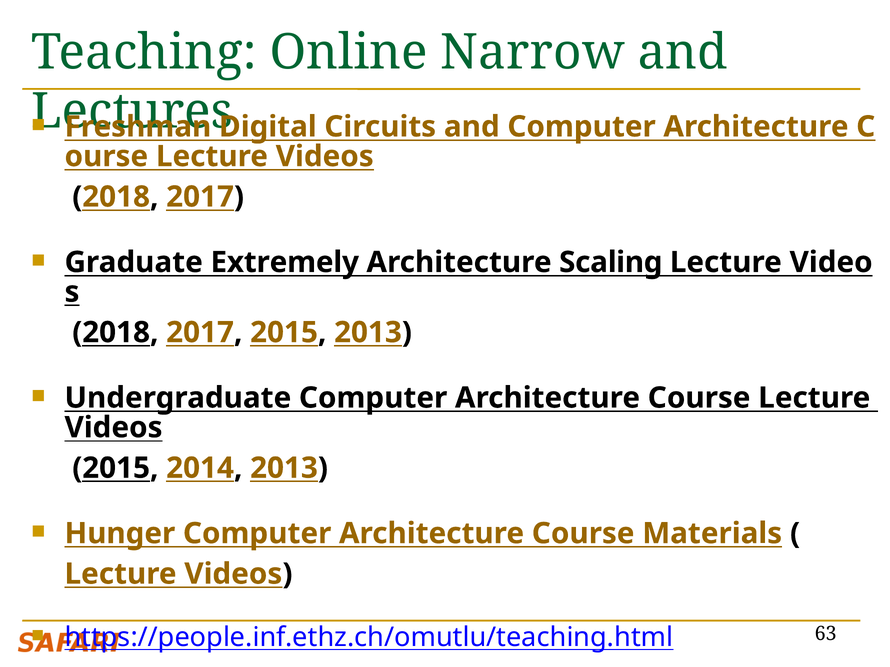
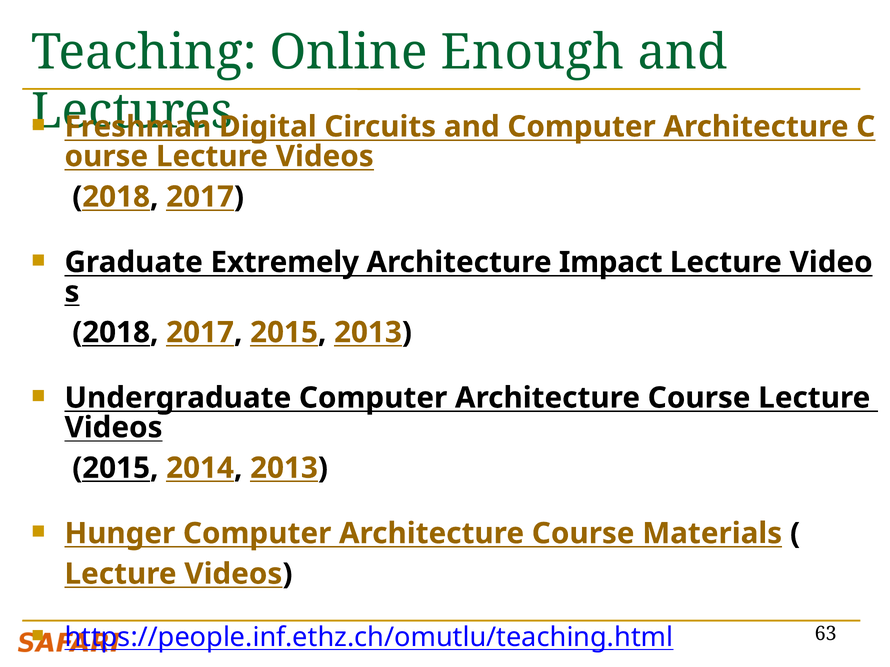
Narrow: Narrow -> Enough (532, 52)
Scaling: Scaling -> Impact (611, 262)
